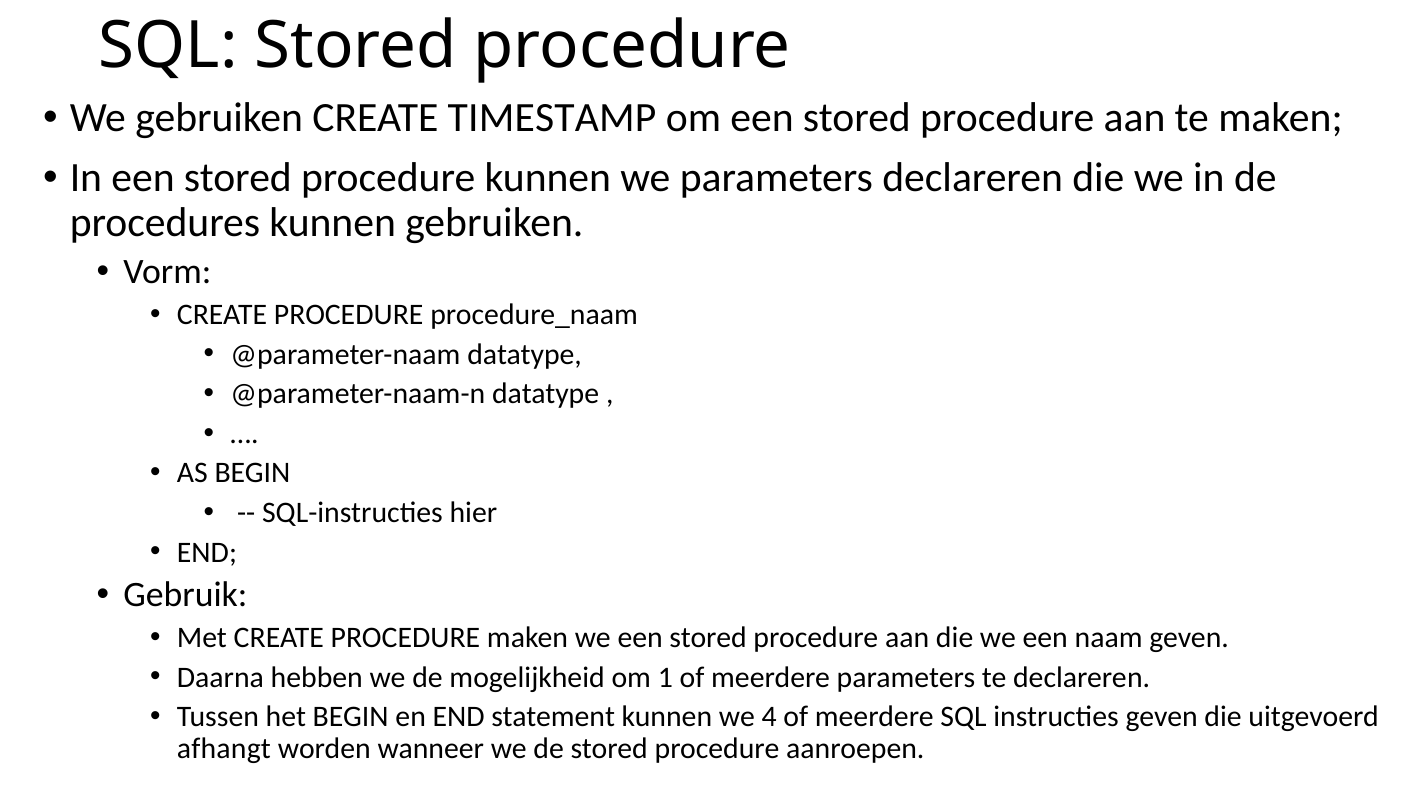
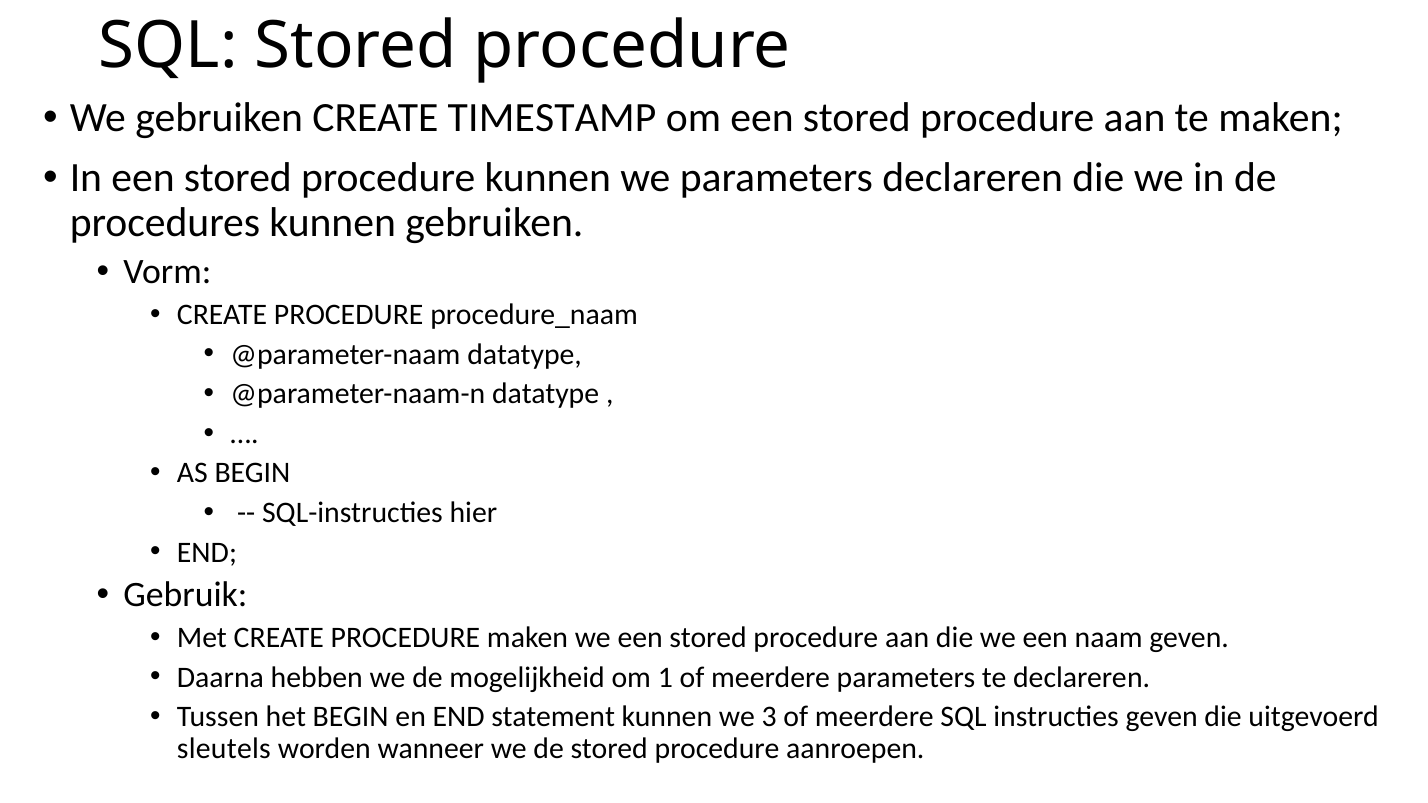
4: 4 -> 3 (769, 717)
afhangt: afhangt -> sleutels (224, 749)
